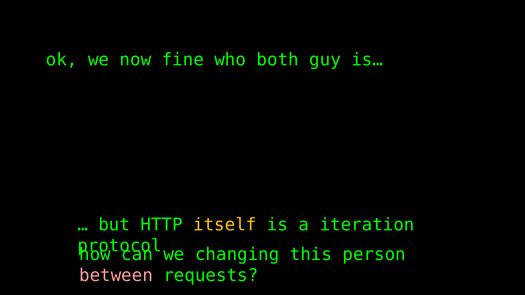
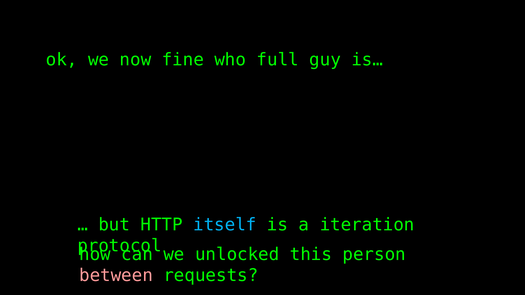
both: both -> full (278, 60)
itself colour: yellow -> light blue (225, 225)
changing: changing -> unlocked (237, 255)
